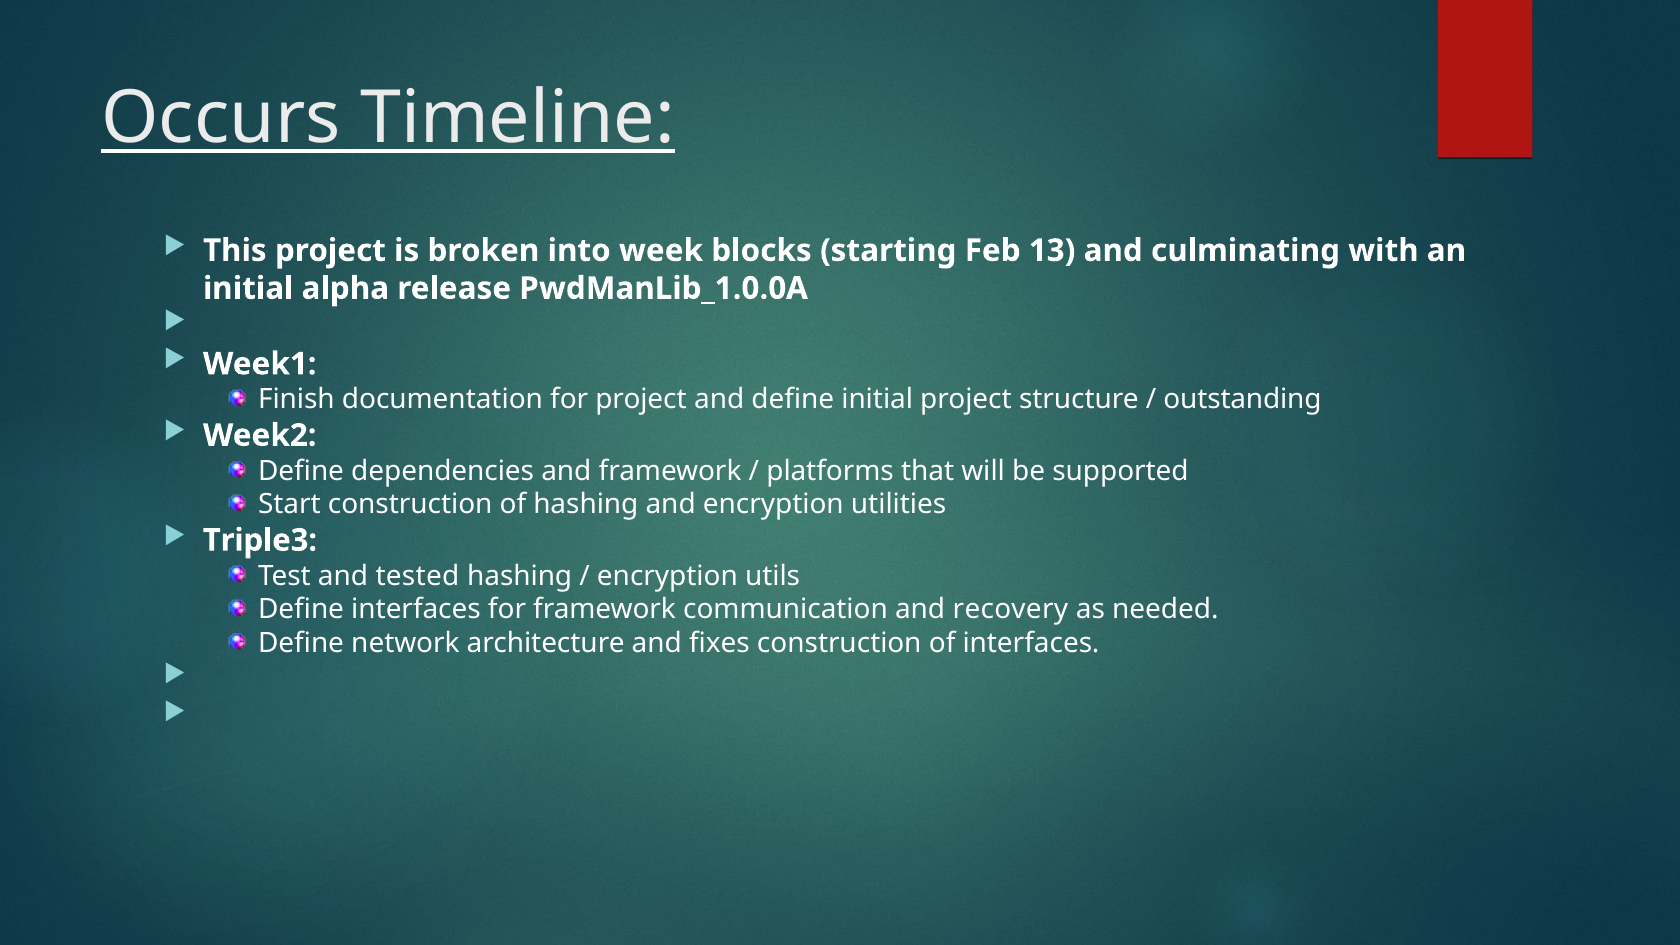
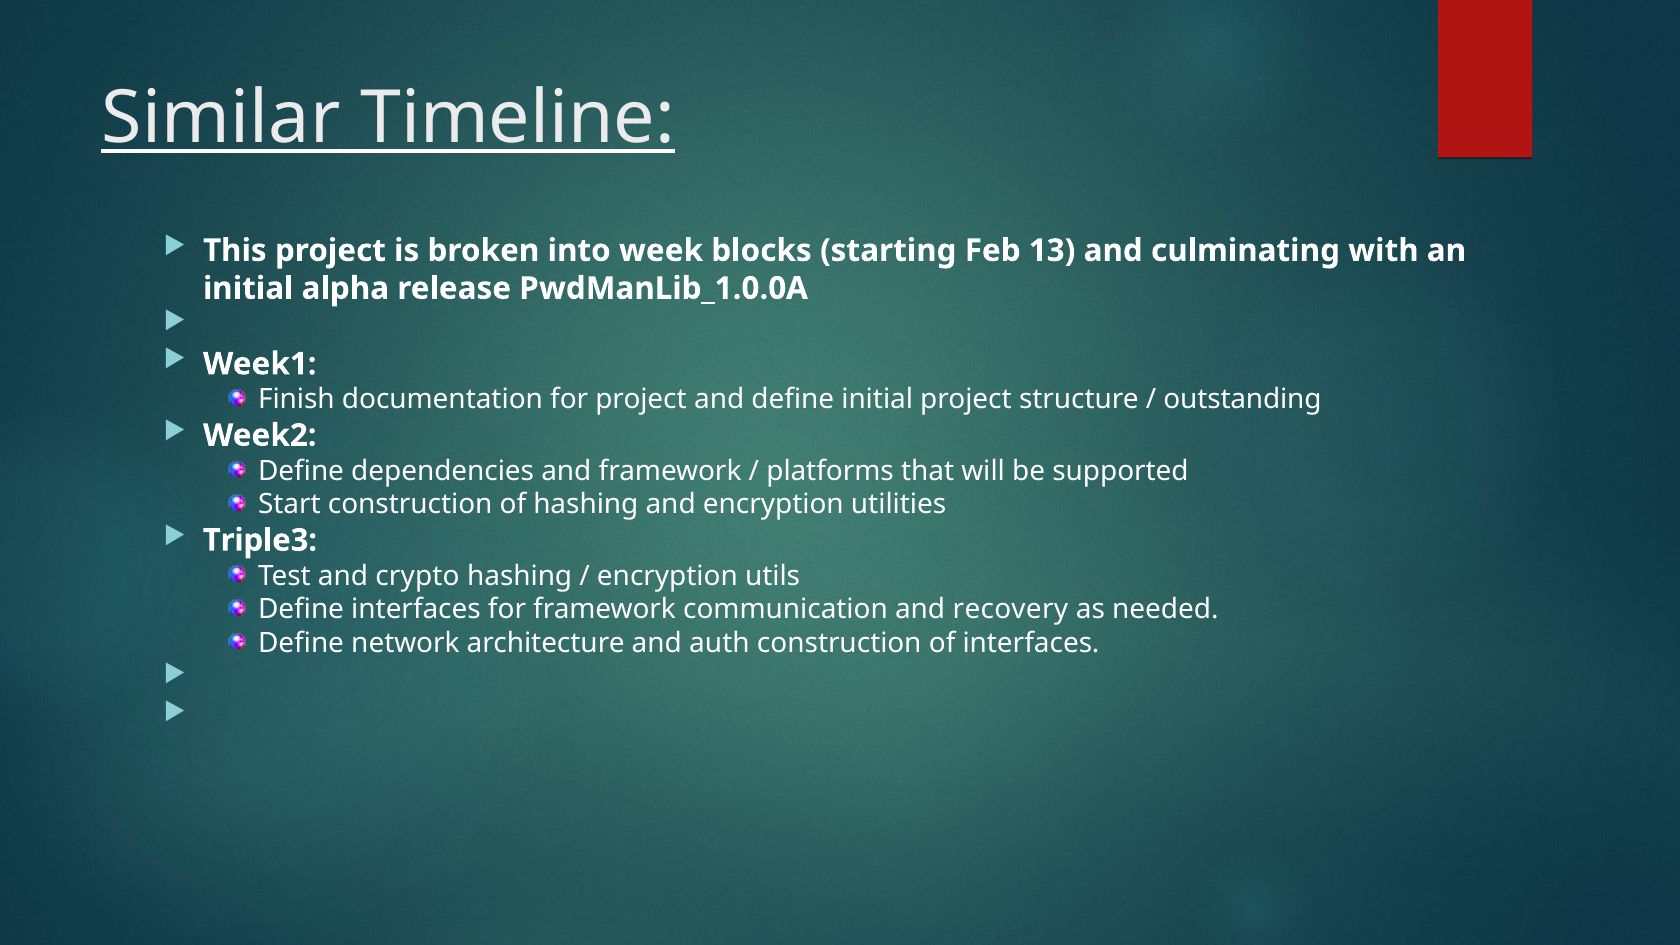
Occurs: Occurs -> Similar (221, 118)
tested: tested -> crypto (417, 576)
fixes: fixes -> auth (719, 643)
